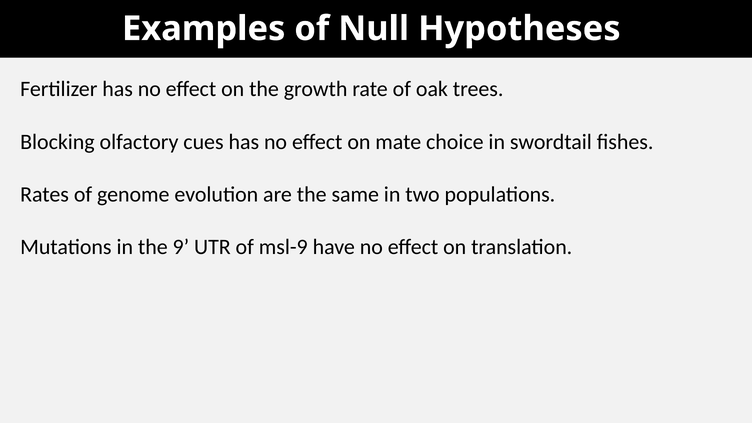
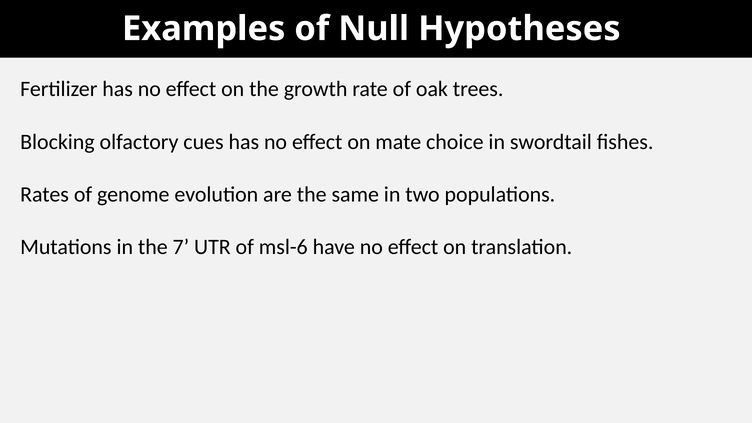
9: 9 -> 7 (181, 247)
msl-9: msl-9 -> msl-6 (283, 247)
